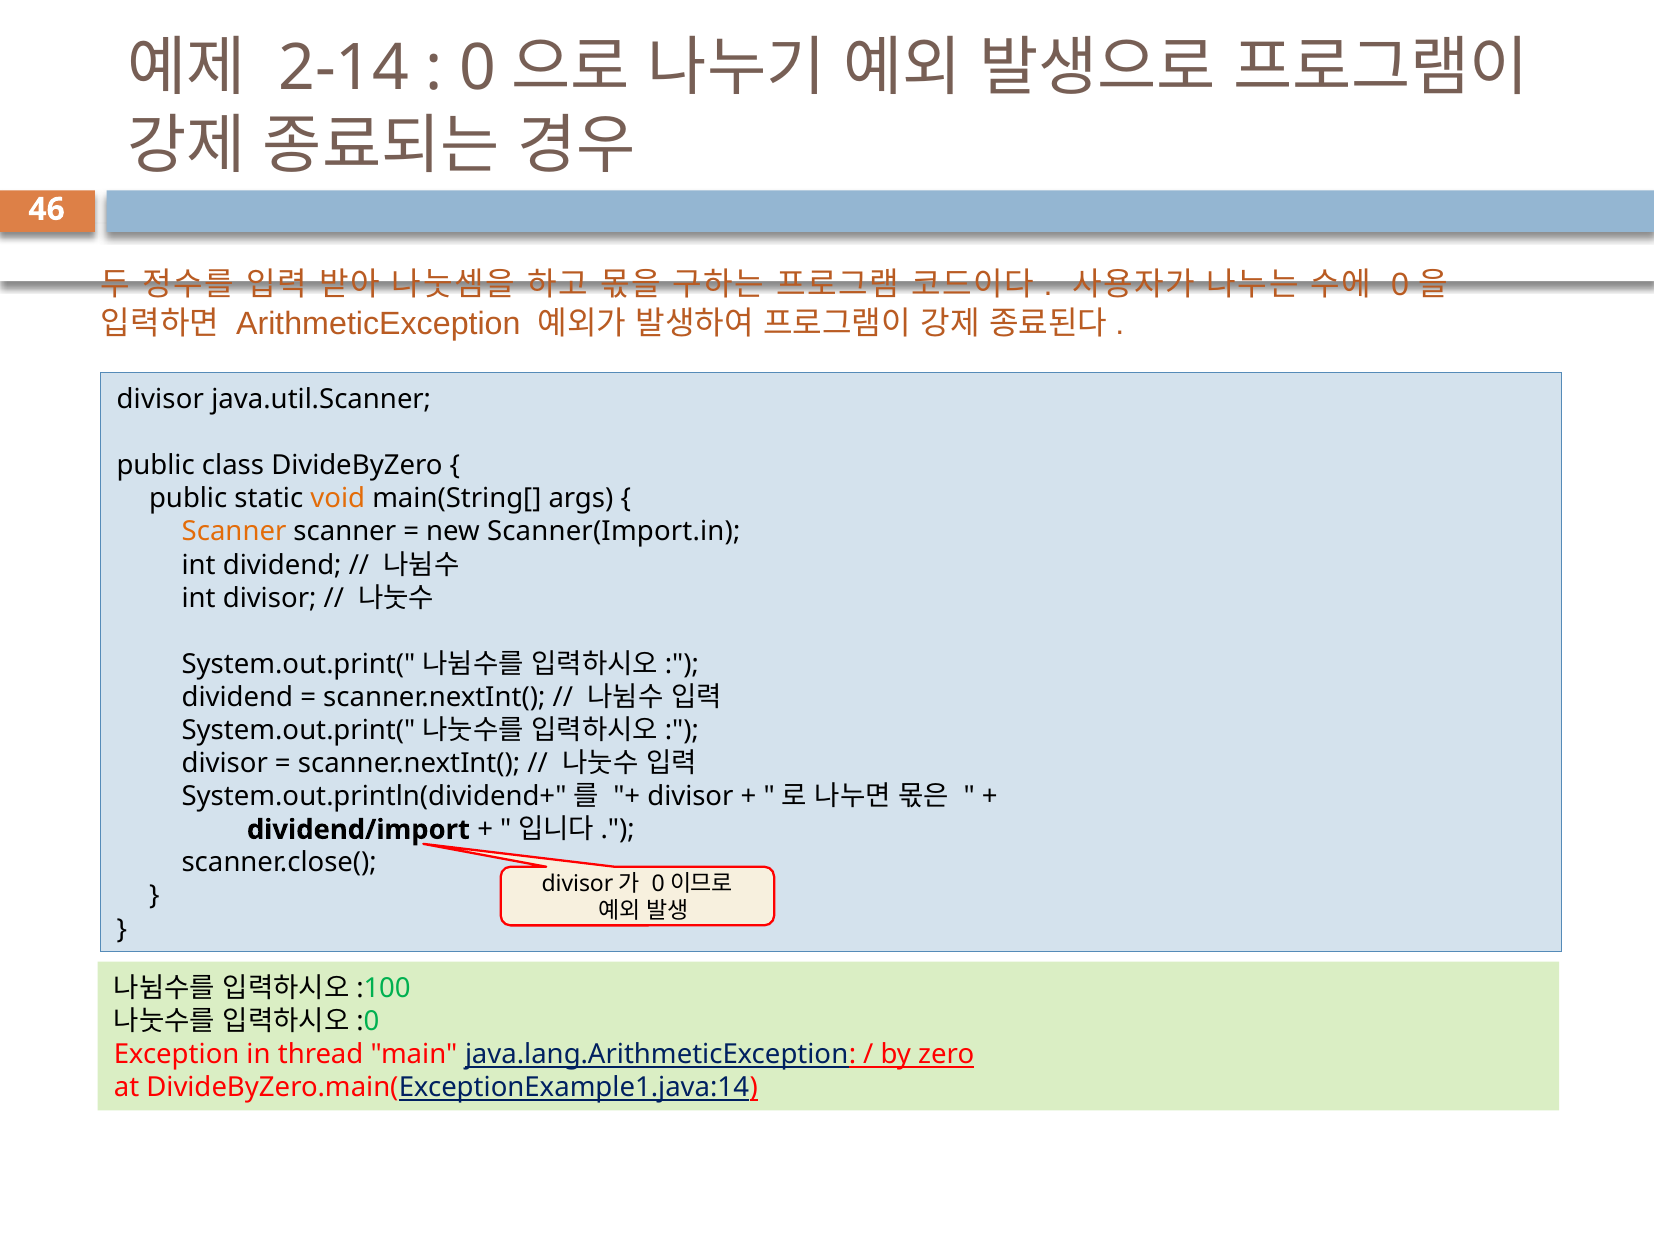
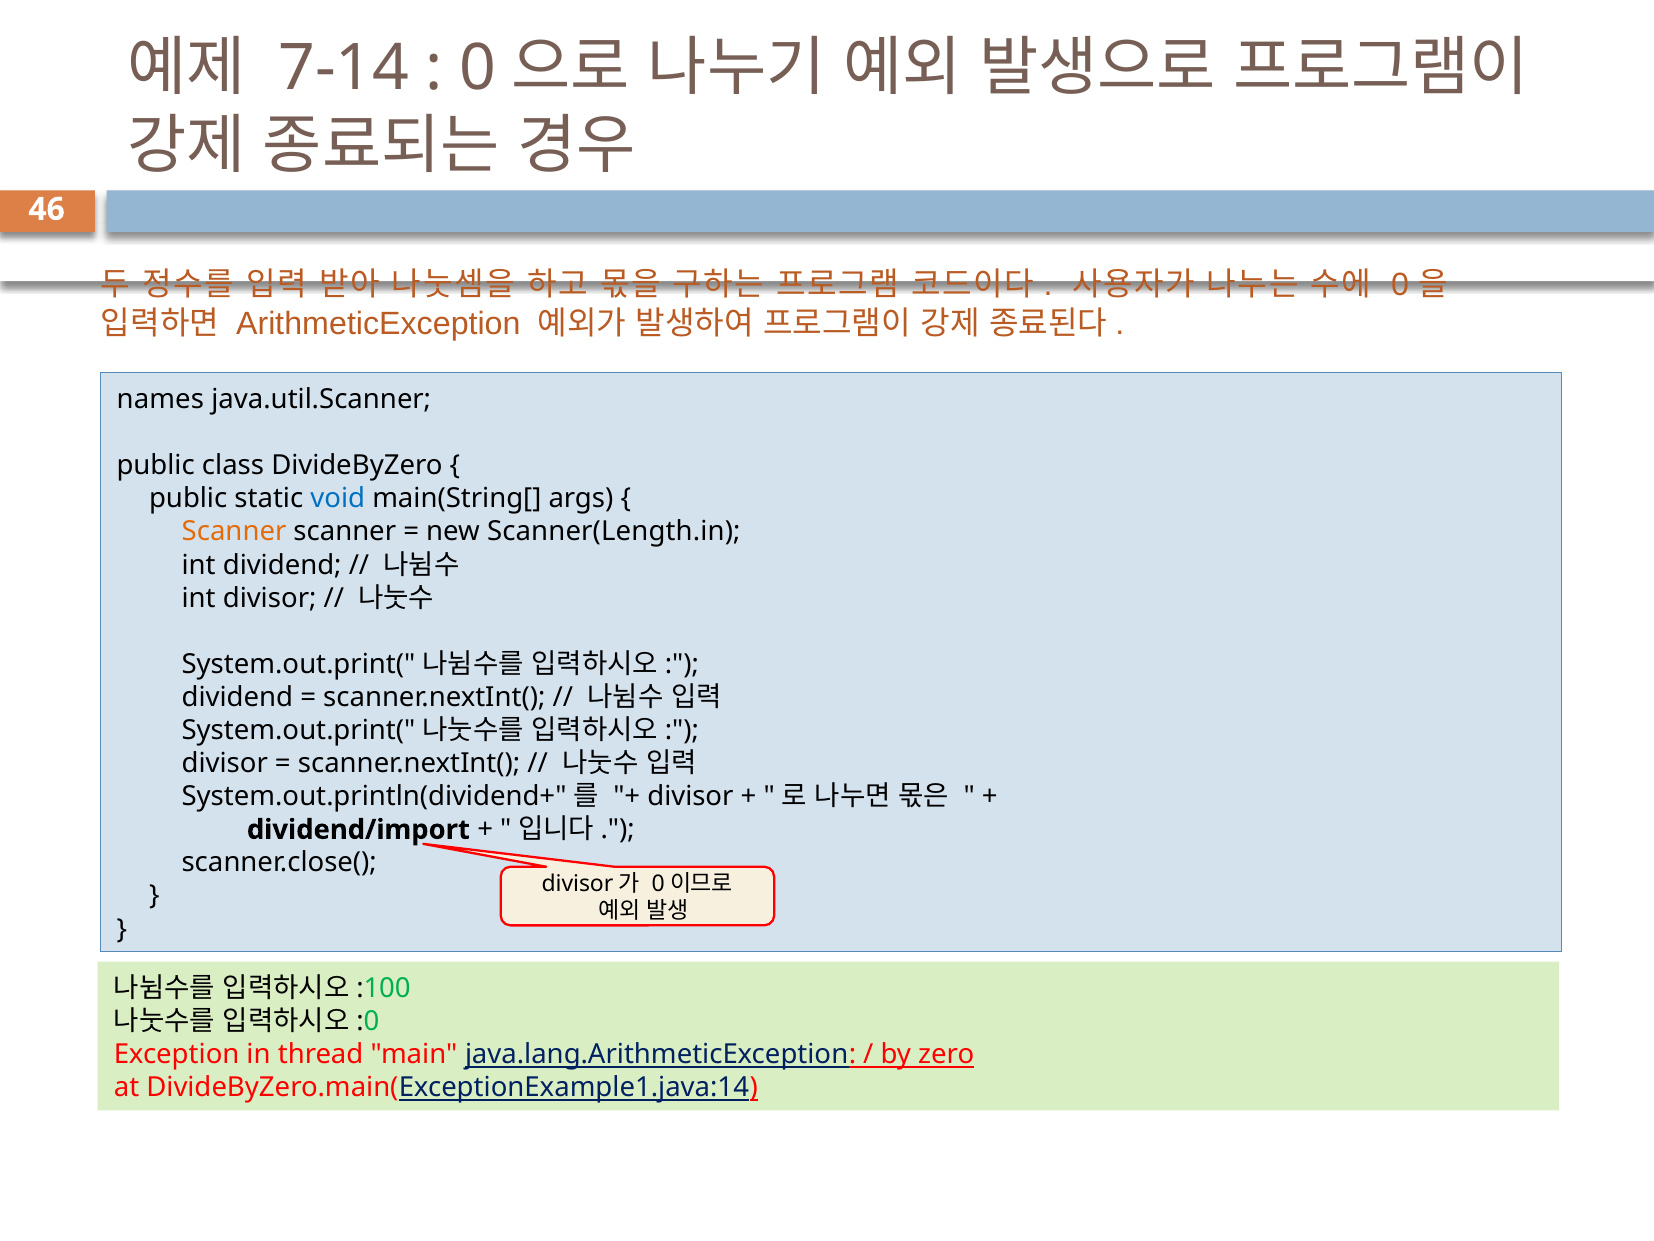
2-14: 2-14 -> 7-14 (344, 69)
divisor: divisor -> names (160, 399)
void colour: orange -> blue (338, 499)
Scanner(Import.in: Scanner(Import.in -> Scanner(Length.in (614, 532)
